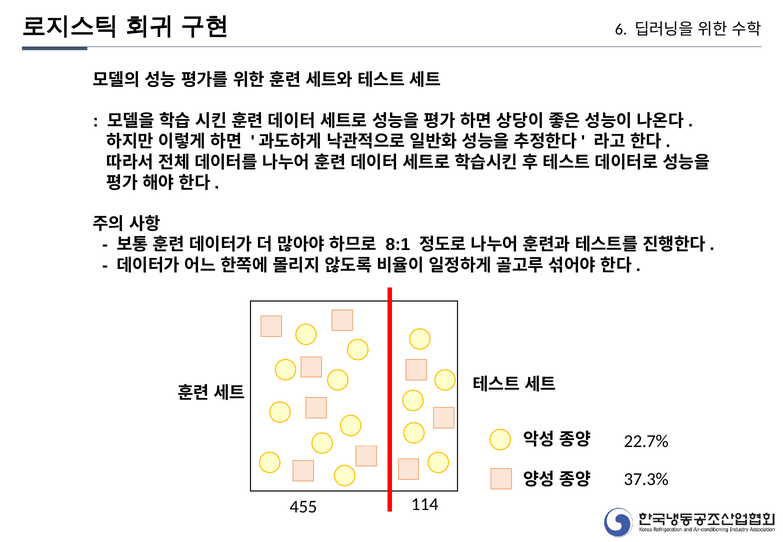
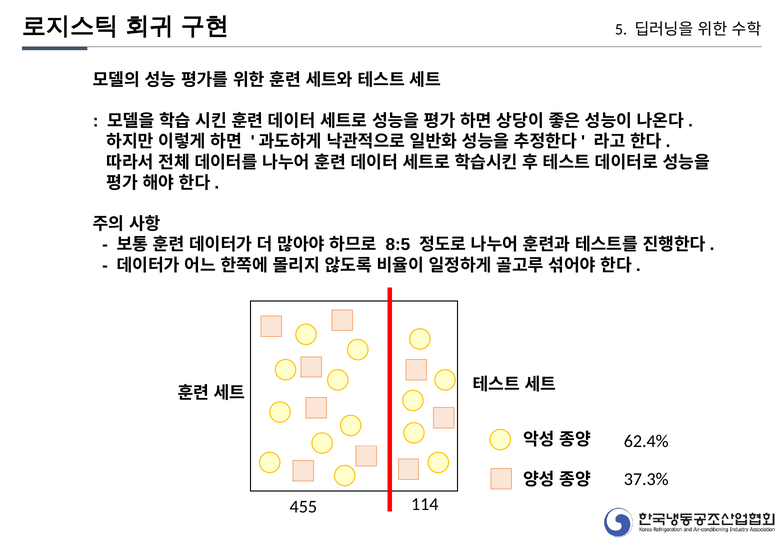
6: 6 -> 5 (621, 30)
8:1: 8:1 -> 8:5 (398, 245)
22.7%: 22.7% -> 62.4% (646, 441)
